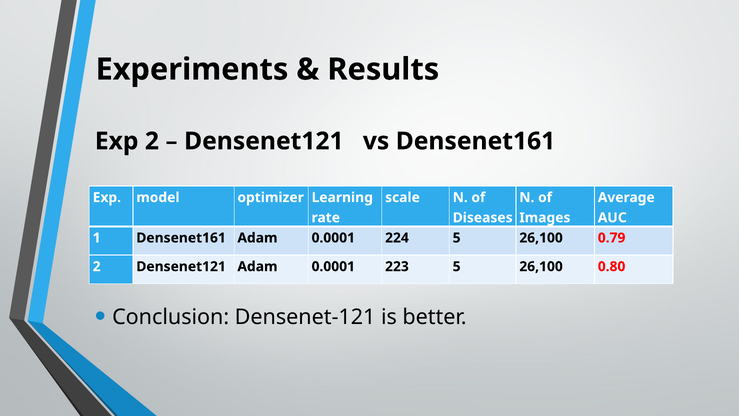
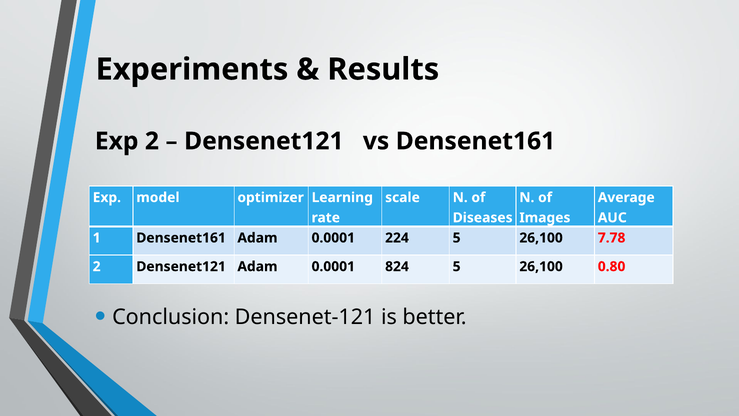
0.79: 0.79 -> 7.78 (612, 238)
223: 223 -> 824 (397, 266)
